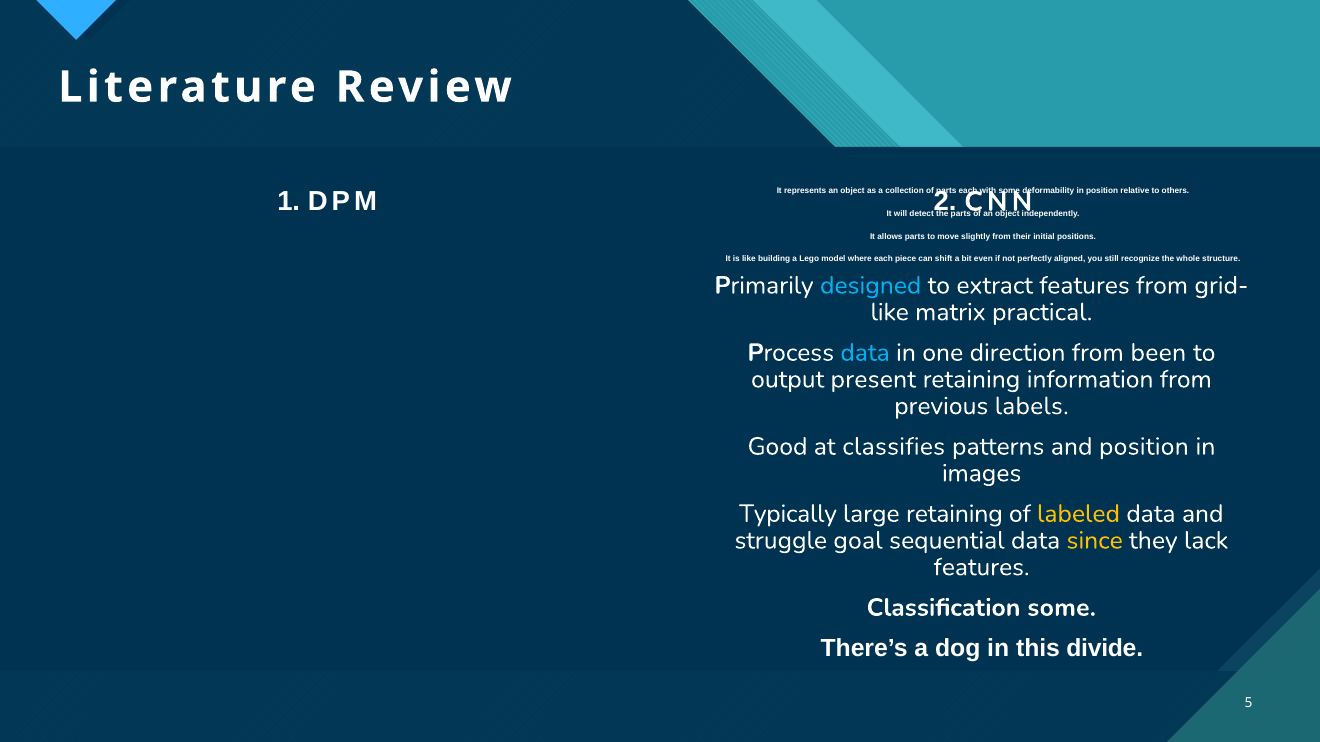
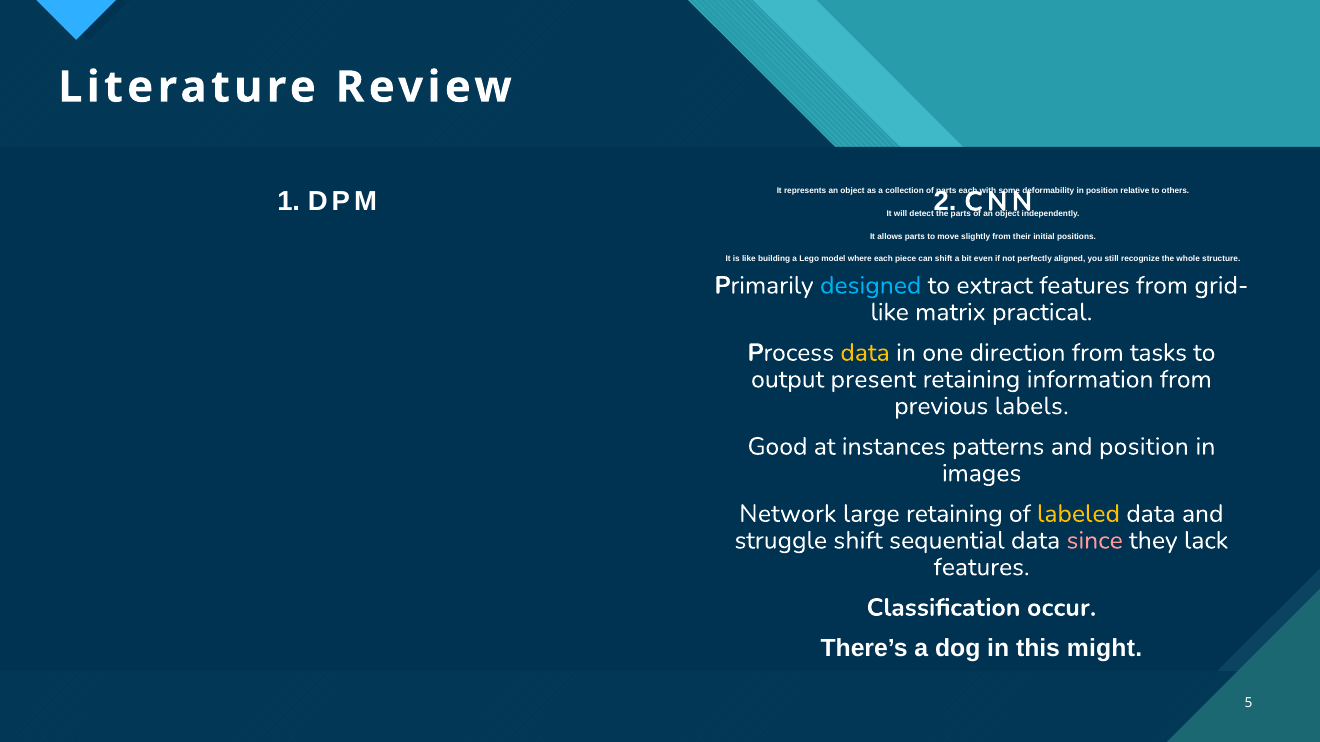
data colour: light blue -> yellow (865, 353)
been: been -> tasks (1159, 353)
classifies: classifies -> instances (894, 447)
Typically: Typically -> Network (788, 514)
struggle goal: goal -> shift (858, 541)
since colour: yellow -> pink (1095, 541)
Classification some: some -> occur (1062, 608)
divide: divide -> might (1104, 648)
